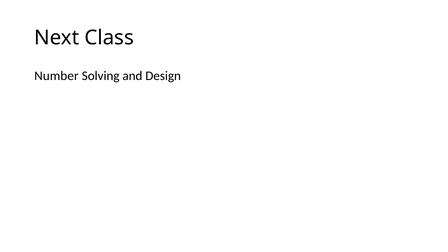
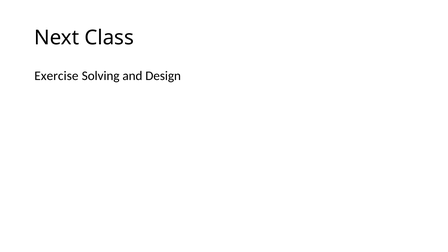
Number: Number -> Exercise (56, 76)
